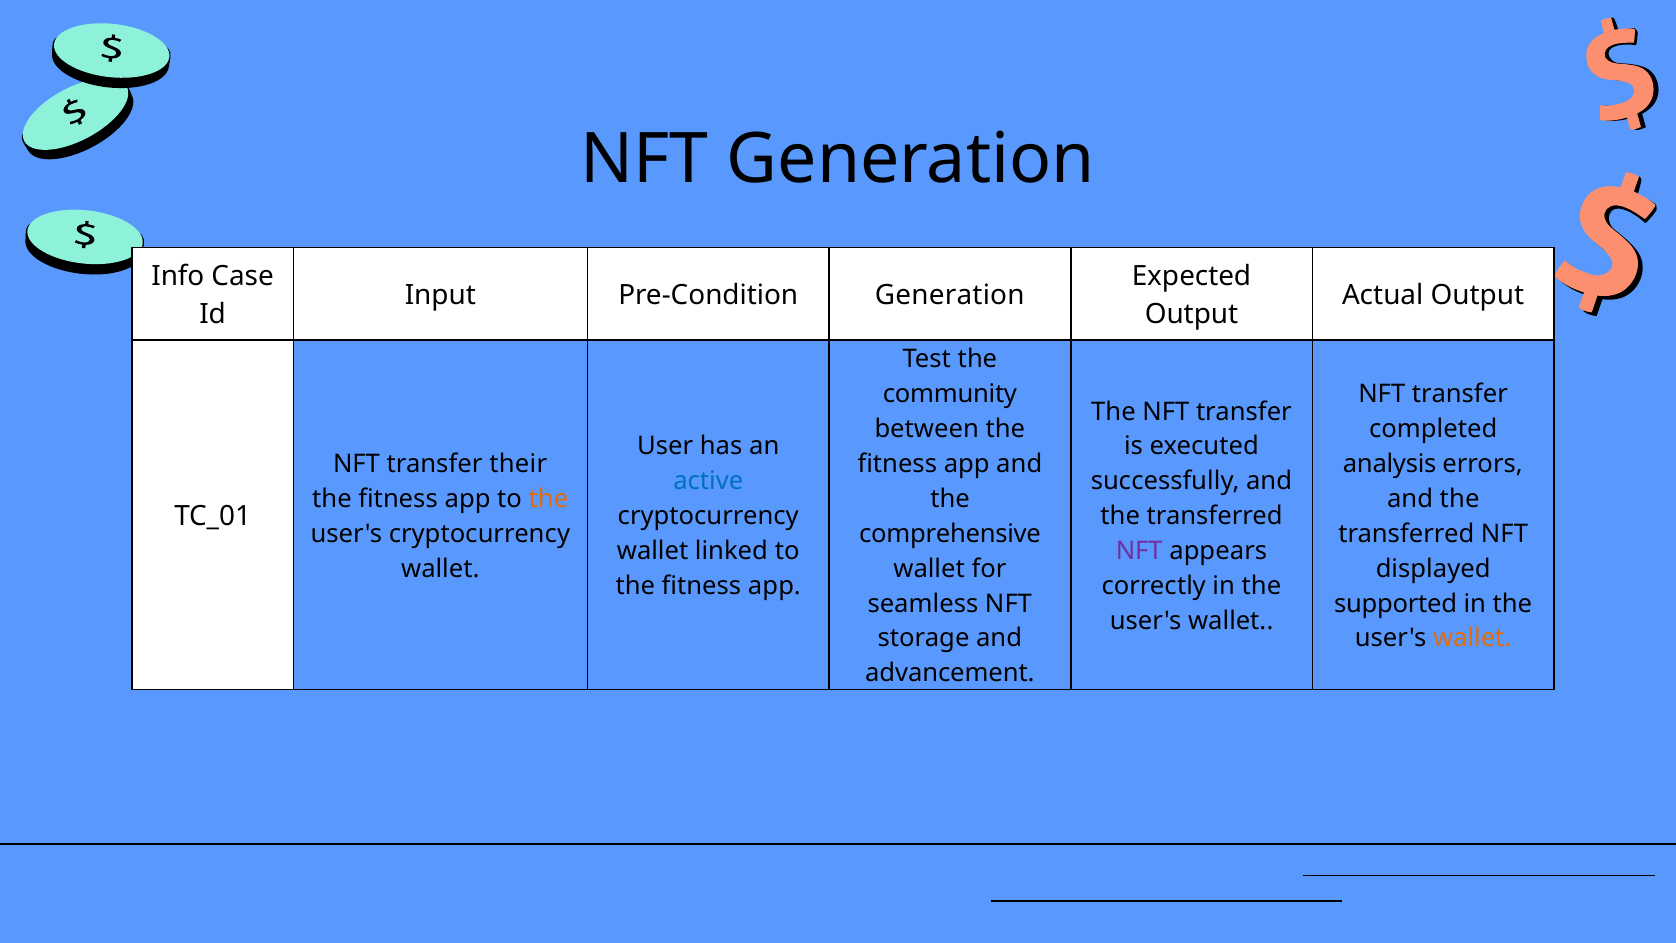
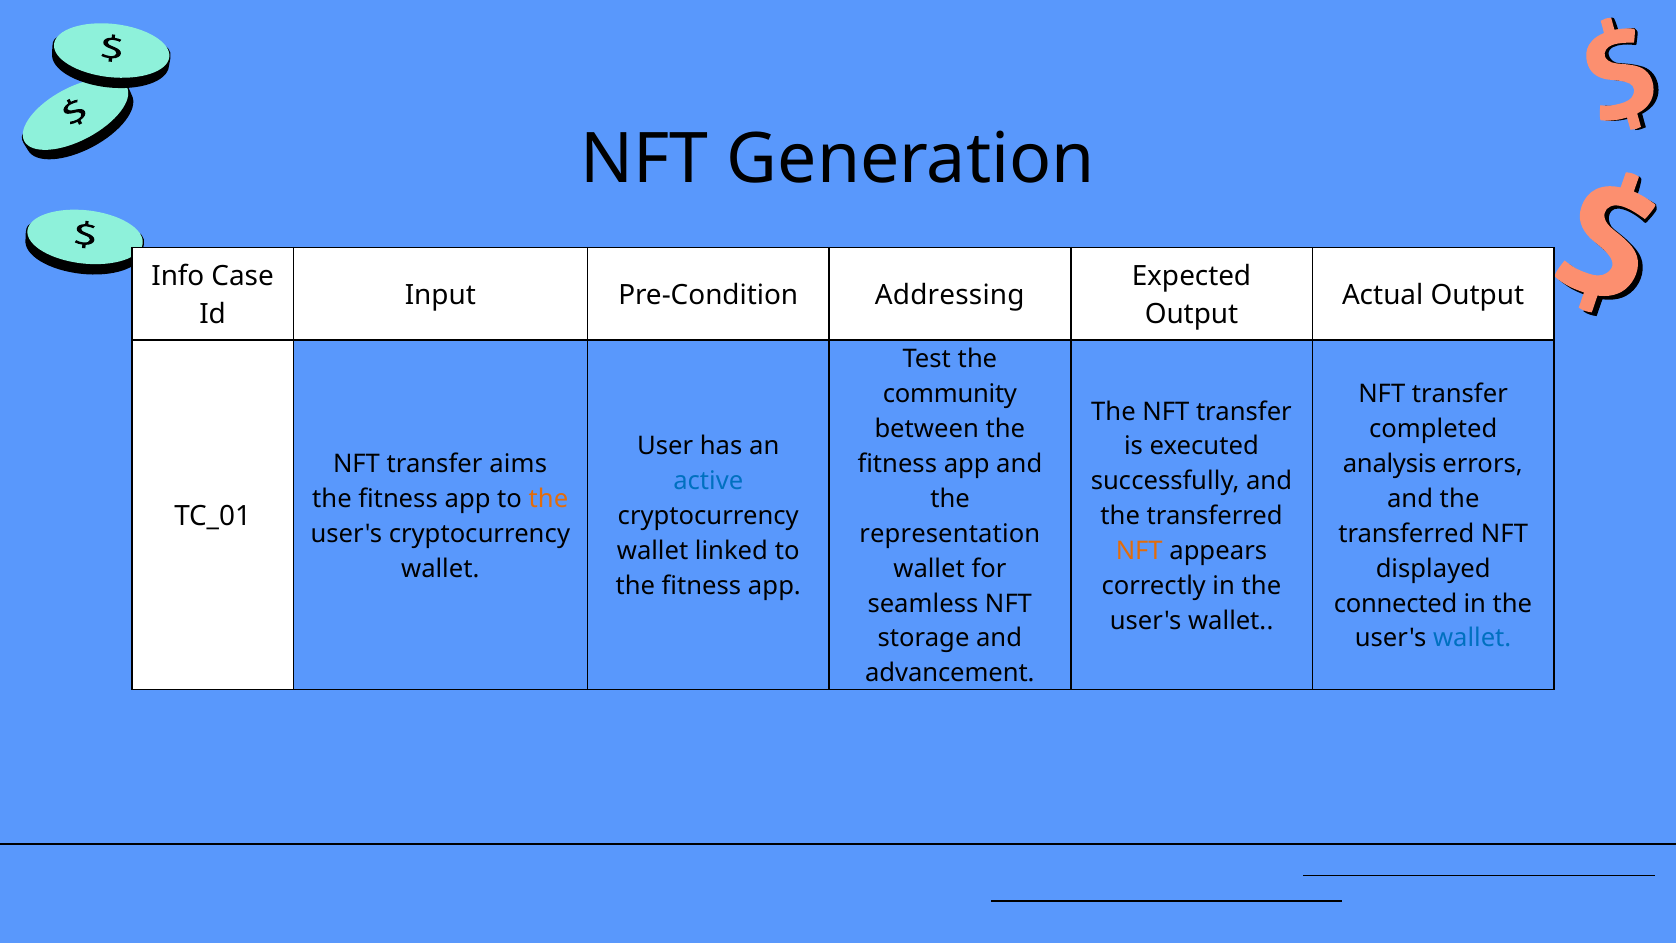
Pre-Condition Generation: Generation -> Addressing (950, 295)
their: their -> aims (518, 464)
comprehensive: comprehensive -> representation (950, 534)
NFT colour: purple -> orange (1139, 551)
supported: supported -> connected (1396, 603)
wallet colour: orange -> blue (1472, 638)
